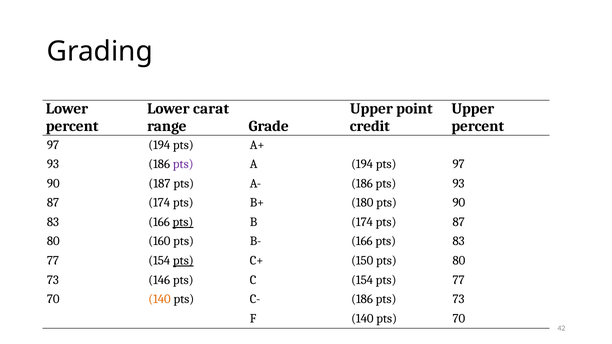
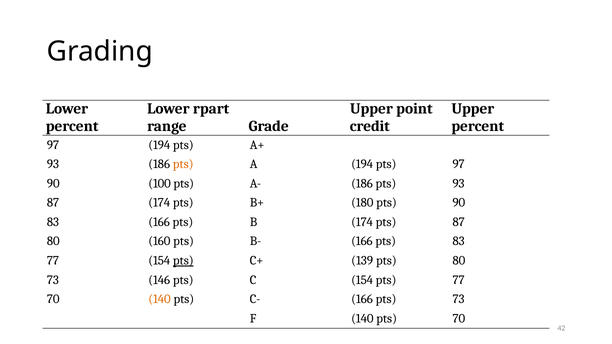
carat: carat -> rpart (211, 109)
pts colour: purple -> orange (183, 164)
187: 187 -> 100 (160, 184)
pts underline: present -> none (183, 222)
150: 150 -> 139 (362, 261)
C- 186: 186 -> 166 (362, 299)
